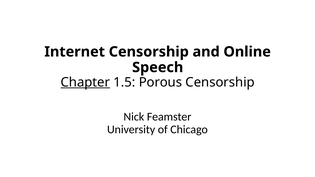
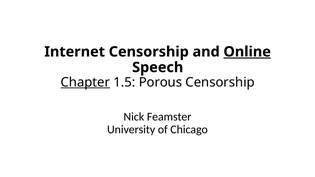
Online underline: none -> present (247, 52)
